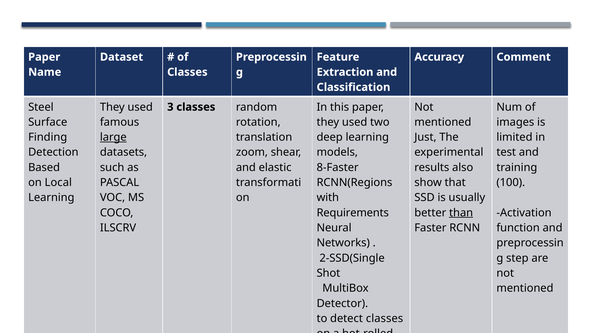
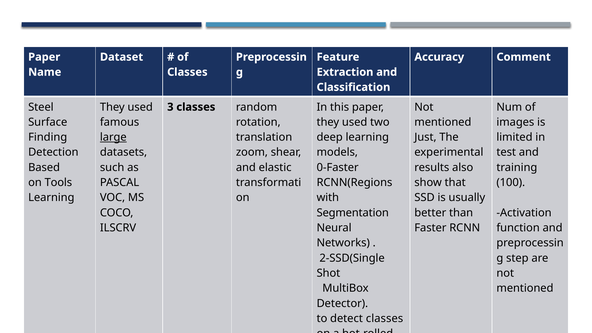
8-Faster: 8-Faster -> 0-Faster (338, 167)
Local: Local -> Tools (58, 183)
Requirements: Requirements -> Segmentation (353, 213)
than underline: present -> none (461, 213)
